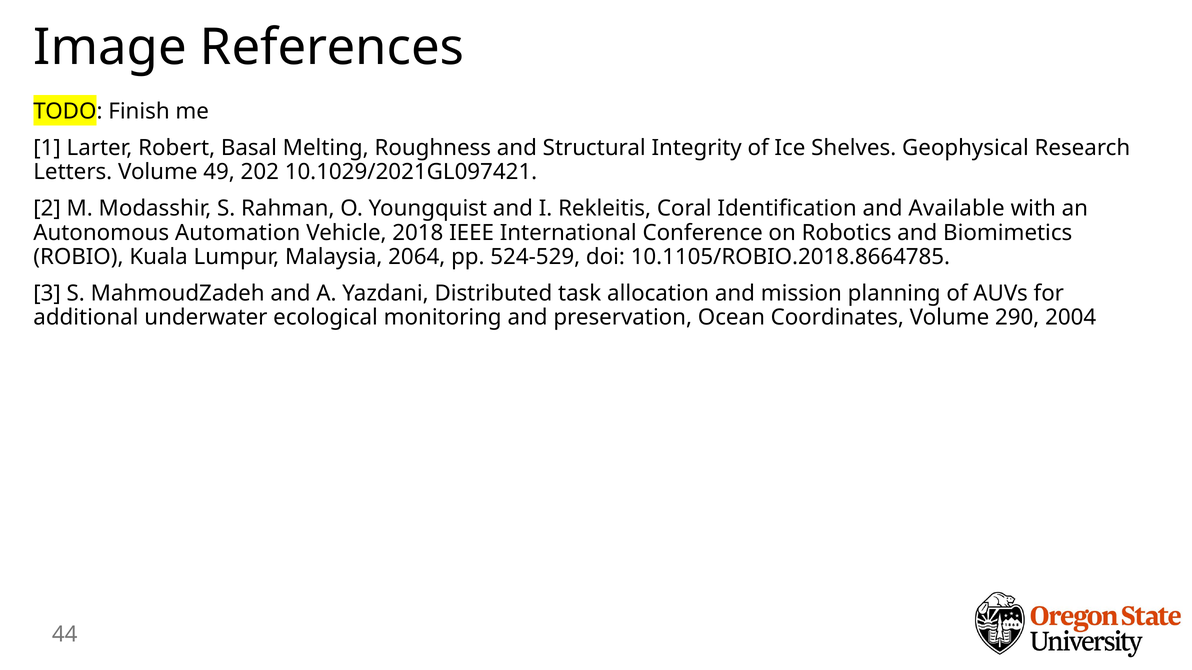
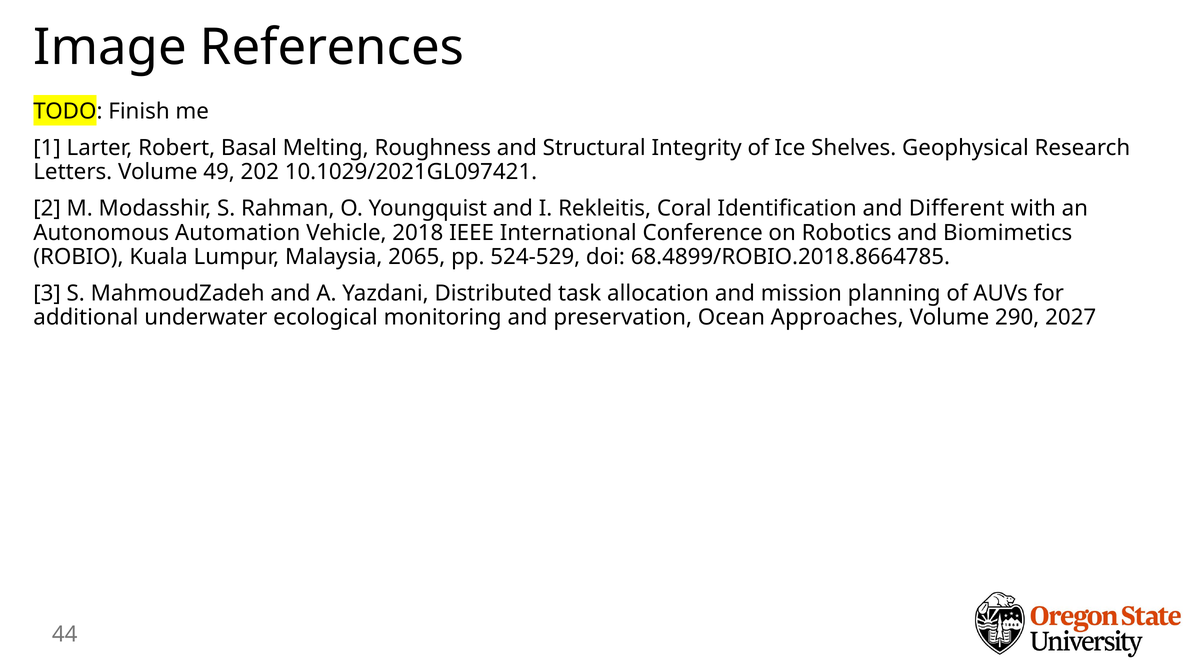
Available: Available -> Different (957, 209)
2064: 2064 -> 2065 (417, 257)
10.1105/ROBIO.2018.8664785: 10.1105/ROBIO.2018.8664785 -> 68.4899/ROBIO.2018.8664785 (790, 257)
Coordinates: Coordinates -> Approaches (837, 318)
2004: 2004 -> 2027 (1071, 318)
